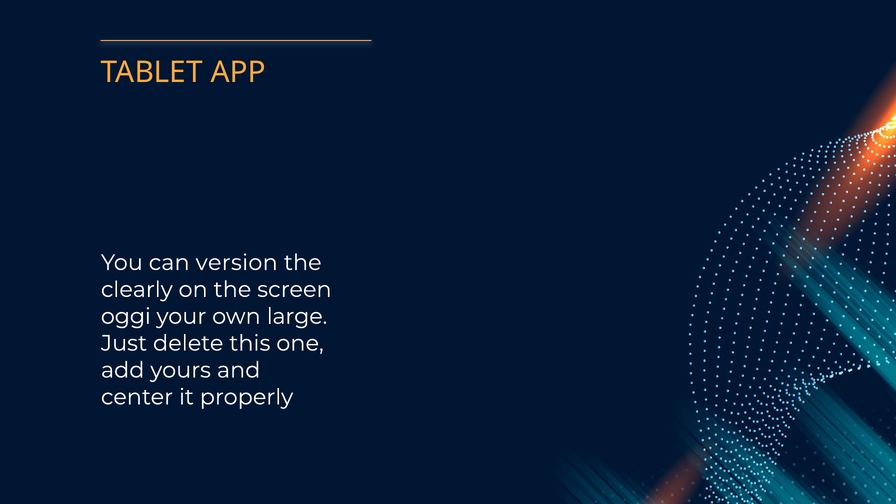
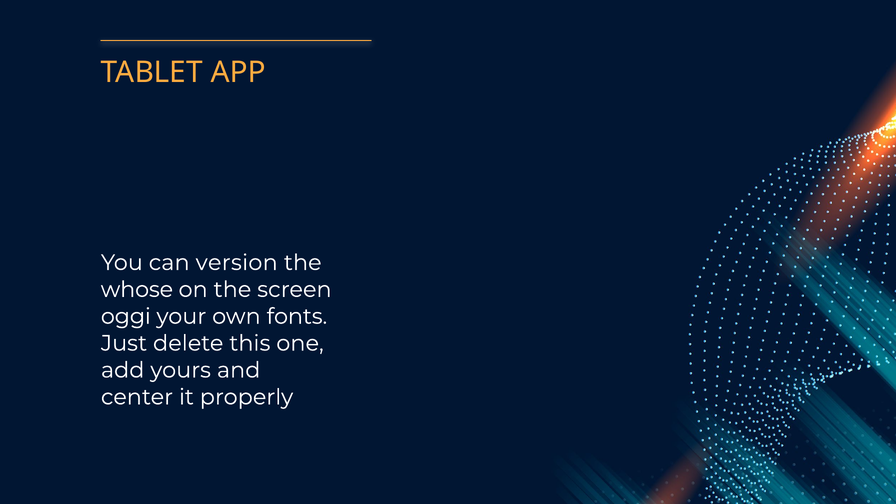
clearly: clearly -> whose (137, 290)
large: large -> fonts (297, 316)
